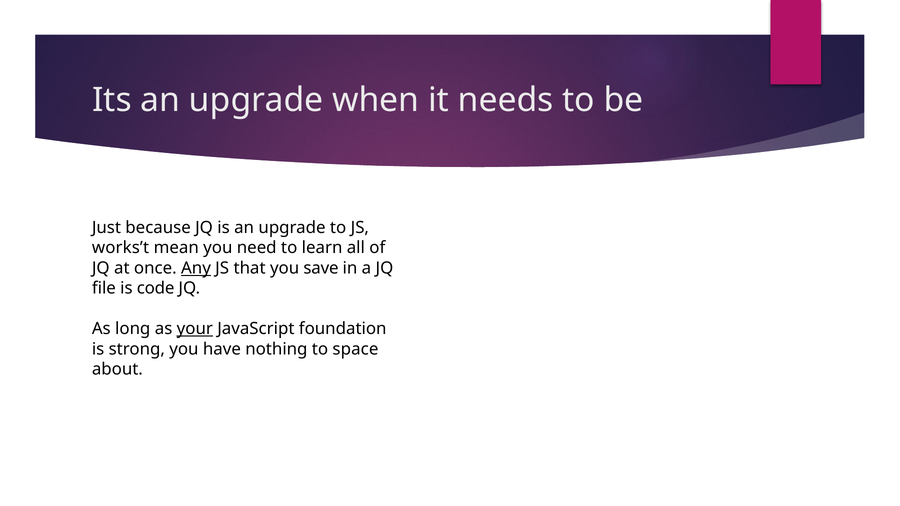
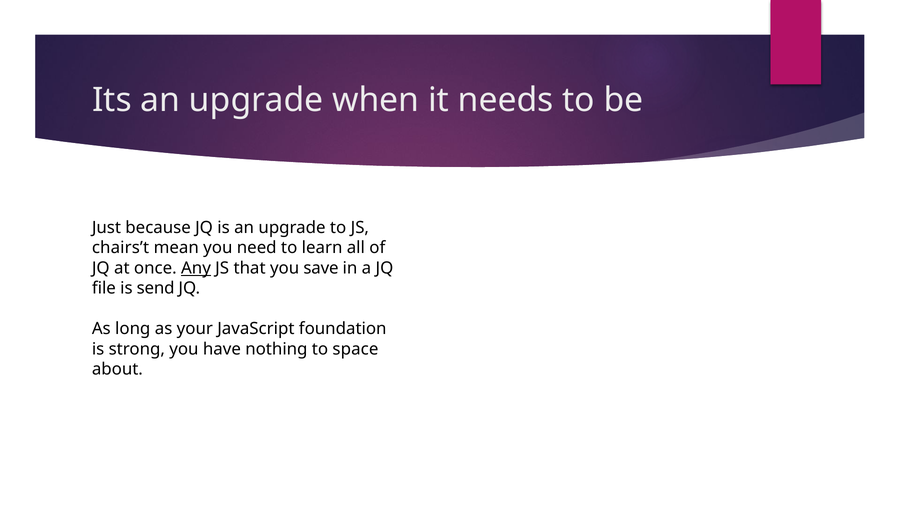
works’t: works’t -> chairs’t (121, 248)
code: code -> send (156, 288)
your underline: present -> none (195, 329)
